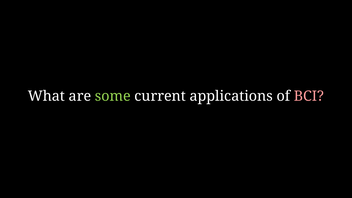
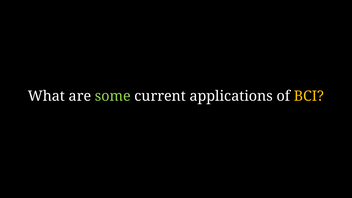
BCI colour: pink -> yellow (309, 96)
